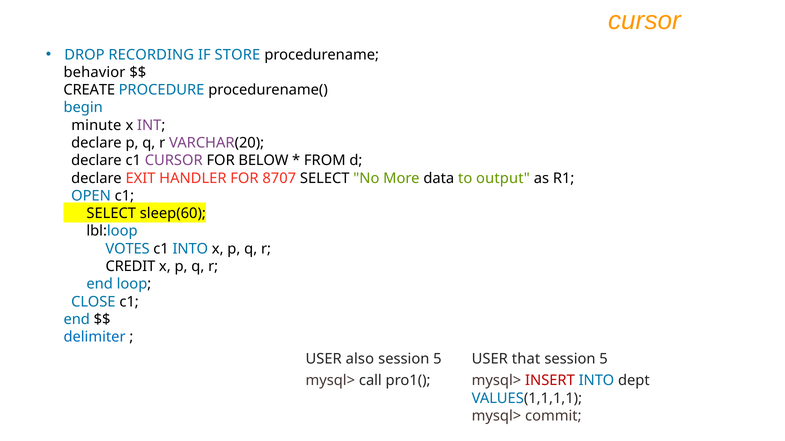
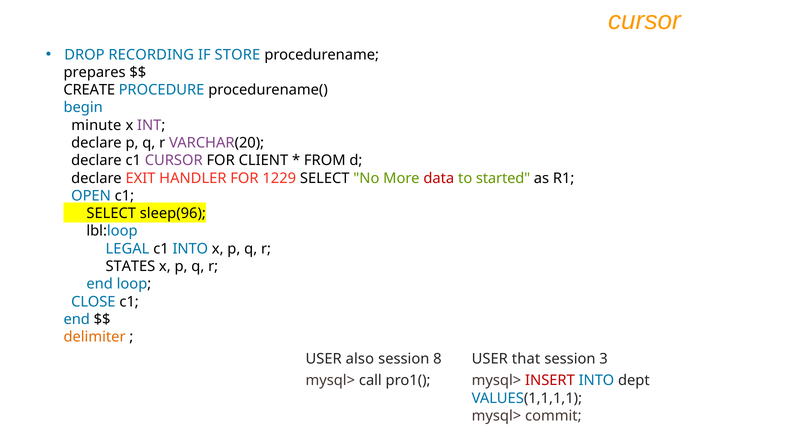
behavior: behavior -> prepares (95, 72)
BELOW: BELOW -> CLIENT (263, 161)
8707: 8707 -> 1229 (279, 178)
data colour: black -> red (439, 178)
output: output -> started (503, 178)
sleep(60: sleep(60 -> sleep(96 (173, 214)
VOTES: VOTES -> LEGAL (128, 249)
CREDIT: CREDIT -> STATES (130, 267)
delimiter colour: blue -> orange (95, 337)
5: 5 -> 8 (437, 359)
5: 5 -> 3 (604, 359)
